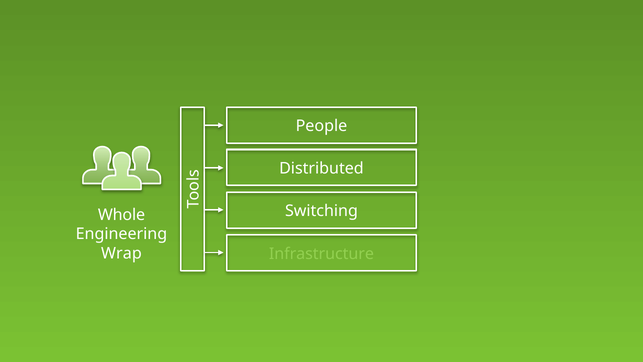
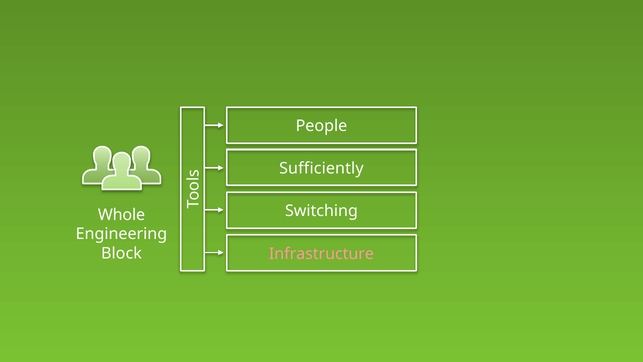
Distributed: Distributed -> Sufficiently (321, 168)
Wrap: Wrap -> Block (121, 253)
Infrastructure colour: light green -> pink (321, 254)
